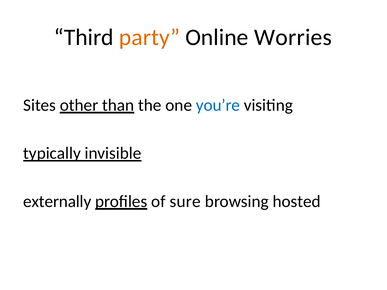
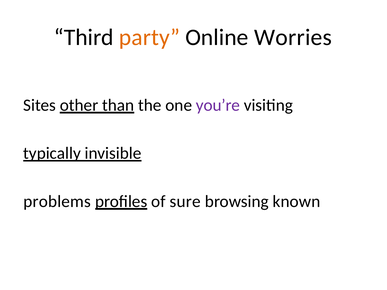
you’re colour: blue -> purple (218, 105)
externally: externally -> problems (57, 202)
hosted: hosted -> known (297, 202)
